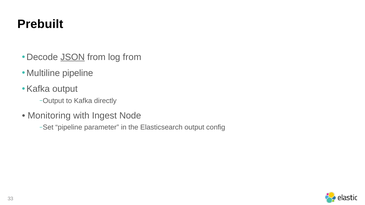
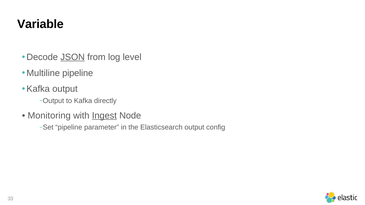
Prebuilt: Prebuilt -> Variable (40, 24)
log from: from -> level (132, 57)
Ingest underline: none -> present (104, 116)
